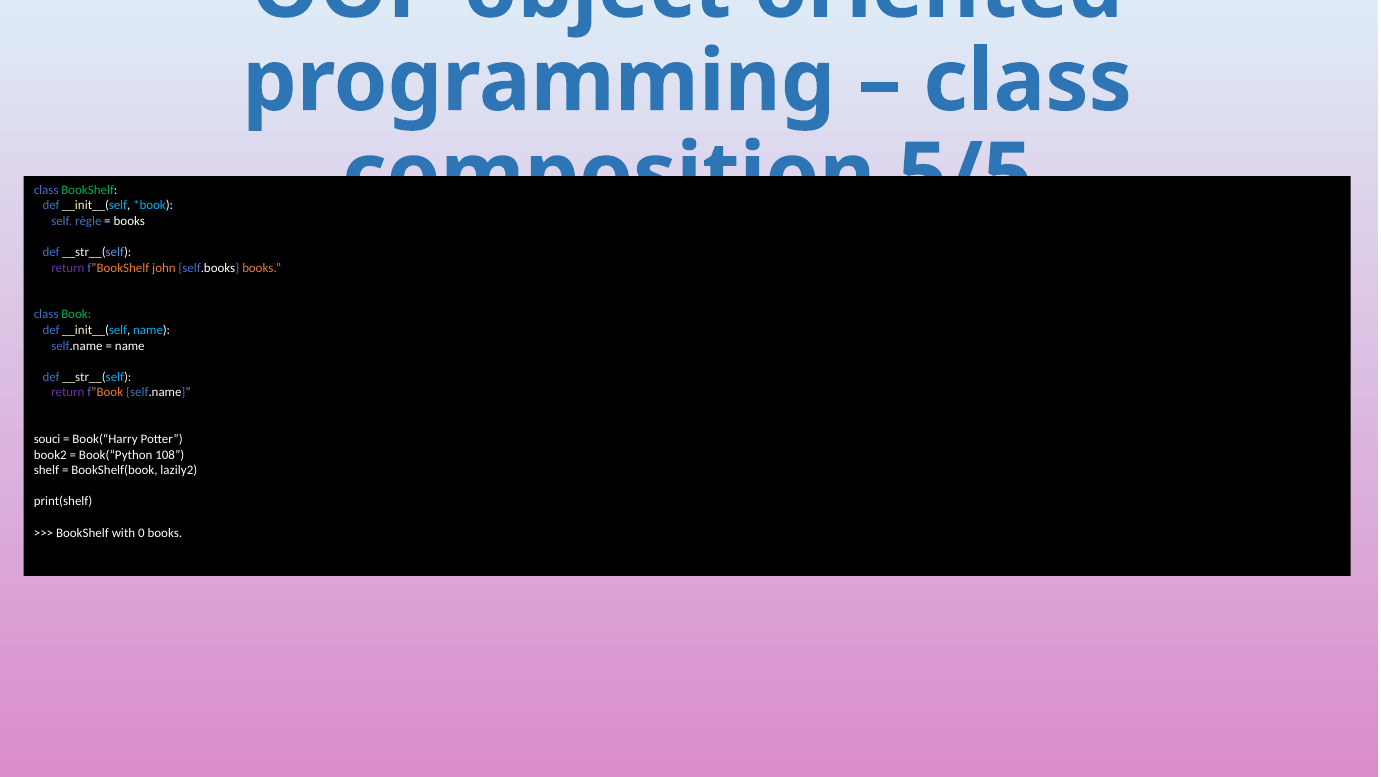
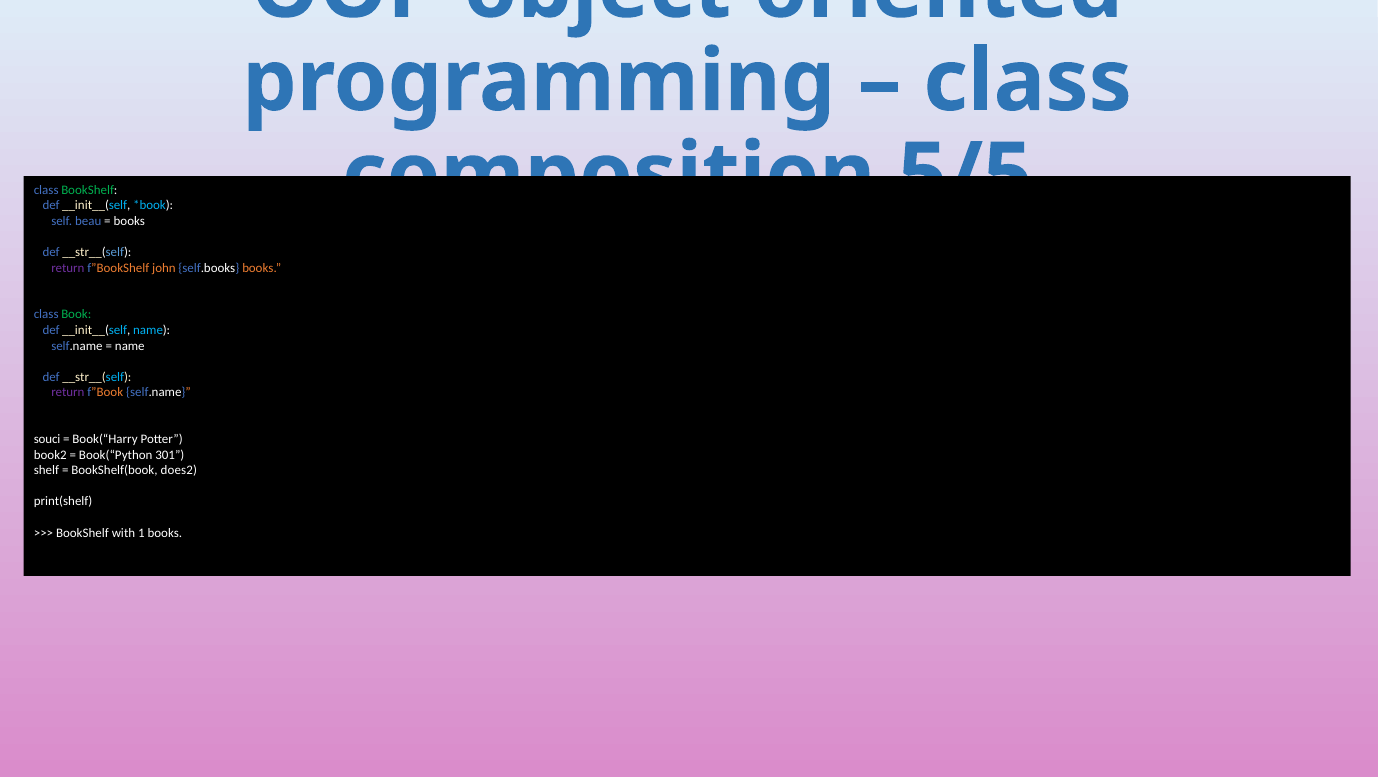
règle: règle -> beau (88, 221)
108: 108 -> 301 (170, 455)
lazily2: lazily2 -> does2 (179, 470)
0: 0 -> 1 (141, 533)
